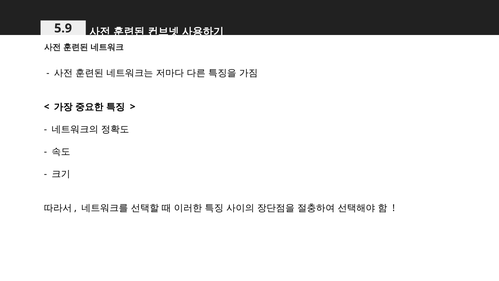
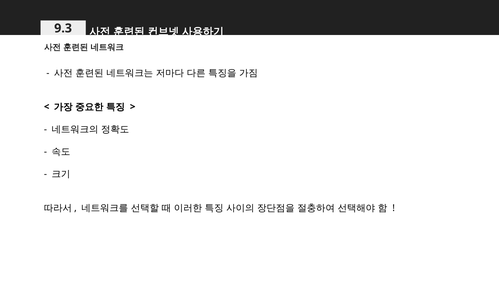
5.9: 5.9 -> 9.3 (63, 28)
